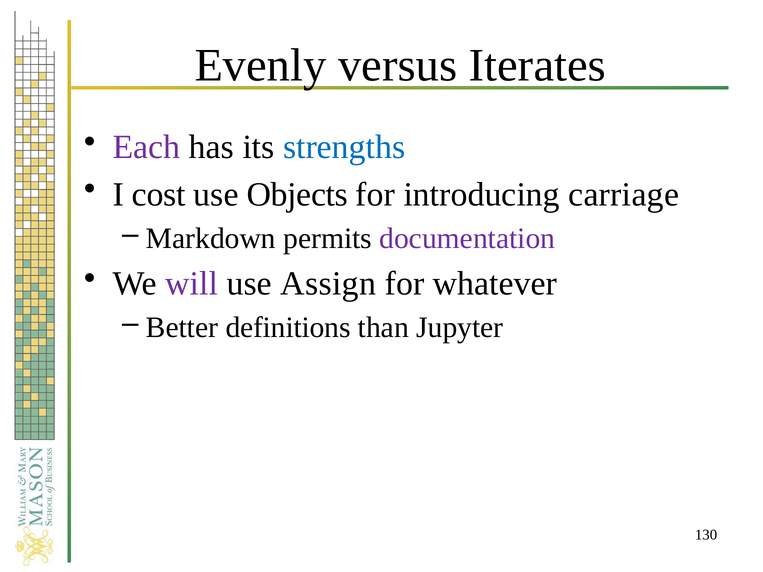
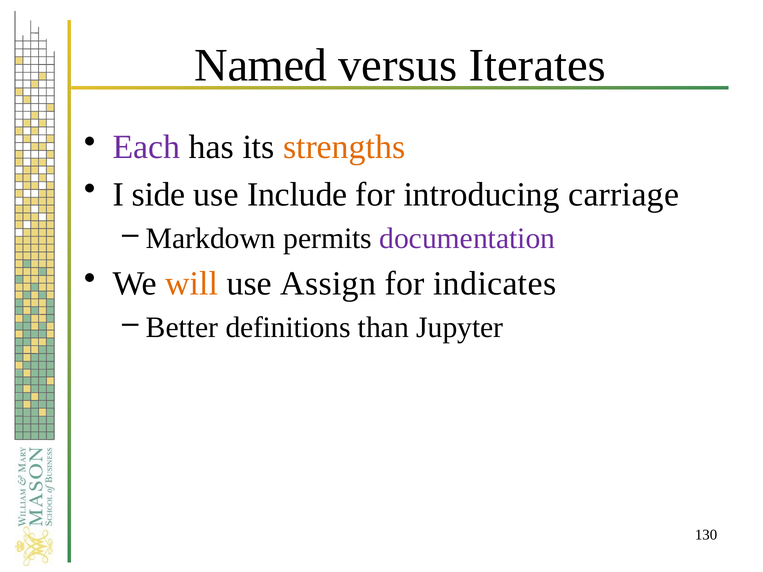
Evenly: Evenly -> Named (261, 66)
strengths colour: blue -> orange (344, 147)
cost: cost -> side (159, 195)
Objects: Objects -> Include (297, 195)
will colour: purple -> orange (192, 284)
whatever: whatever -> indicates (495, 284)
